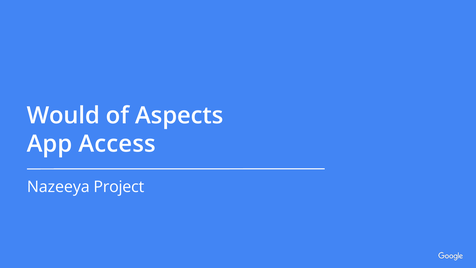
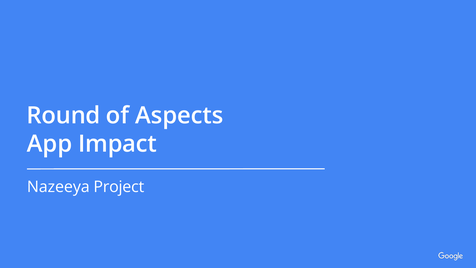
Would: Would -> Round (63, 115)
Access: Access -> Impact (117, 144)
